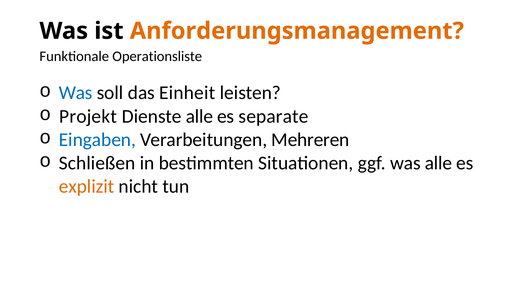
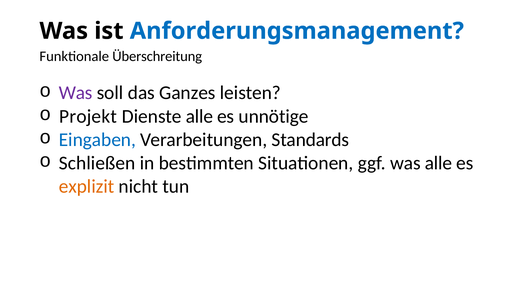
Anforderungsmanagement colour: orange -> blue (297, 31)
Operationsliste: Operationsliste -> Überschreitung (157, 56)
Was colour: blue -> purple (76, 93)
Einheit: Einheit -> Ganzes (187, 93)
separate: separate -> unnötige (274, 116)
Mehreren: Mehreren -> Standards (310, 139)
